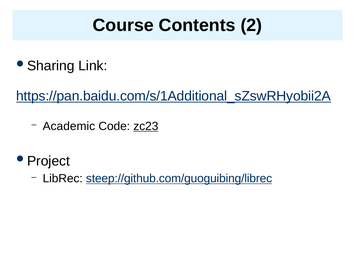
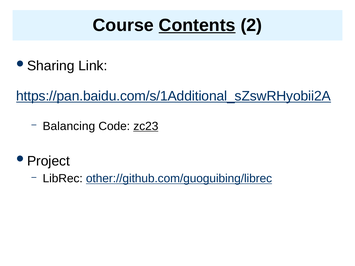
Contents underline: none -> present (197, 25)
Academic: Academic -> Balancing (69, 126)
steep://github.com/guoguibing/librec: steep://github.com/guoguibing/librec -> other://github.com/guoguibing/librec (179, 179)
